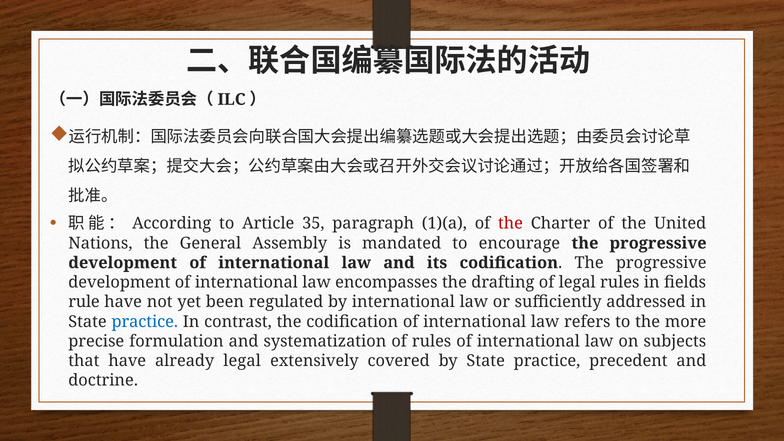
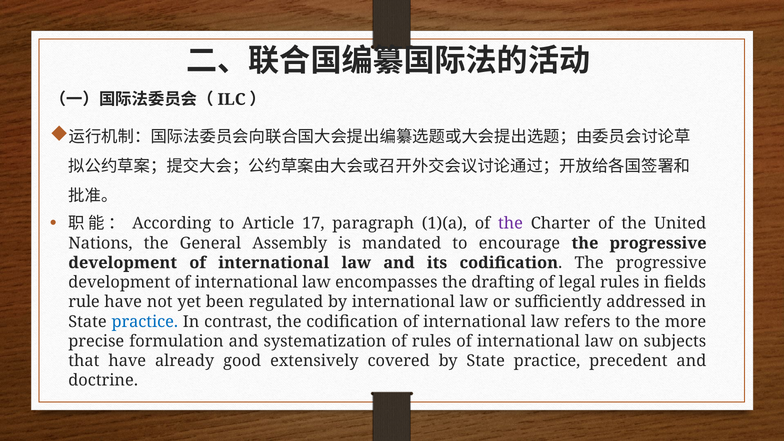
35: 35 -> 17 (313, 224)
the colour: red -> purple (510, 224)
already legal: legal -> good (242, 361)
